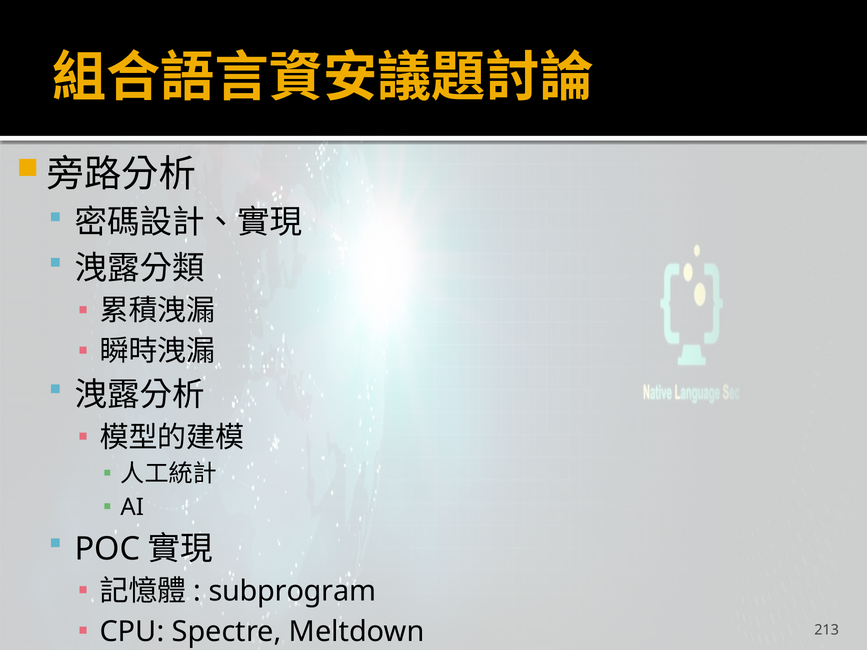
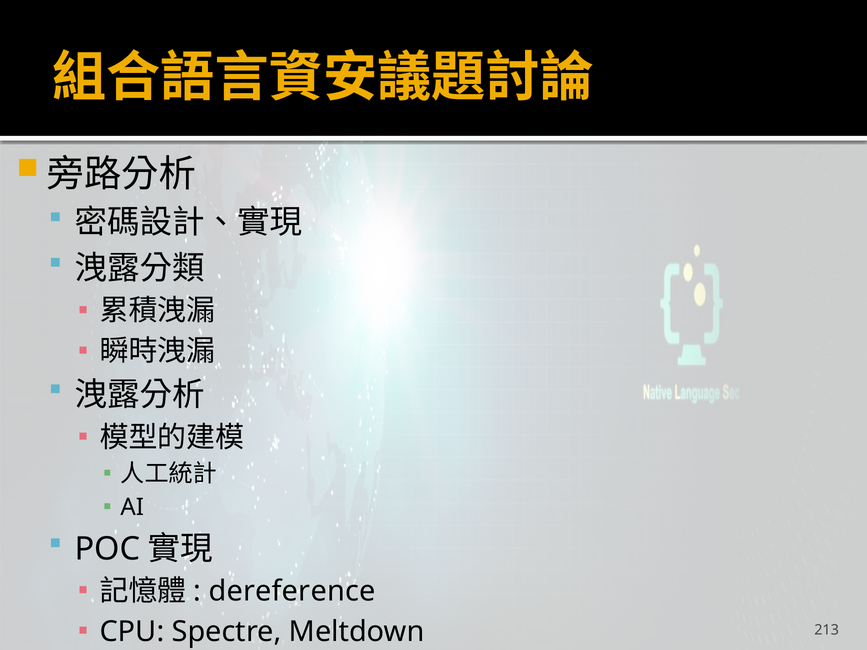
subprogram: subprogram -> dereference (292, 591)
